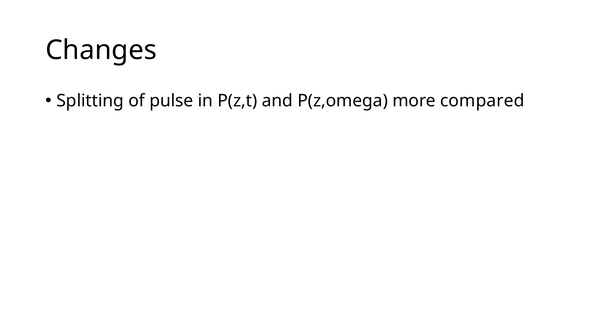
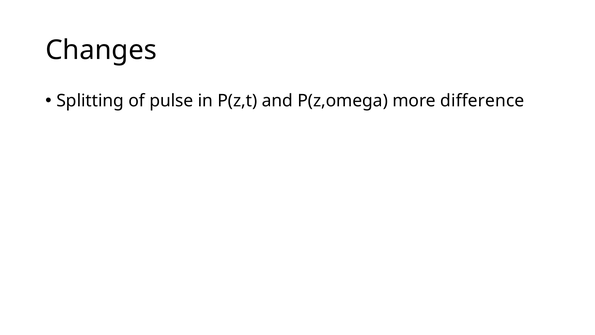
compared: compared -> difference (482, 101)
